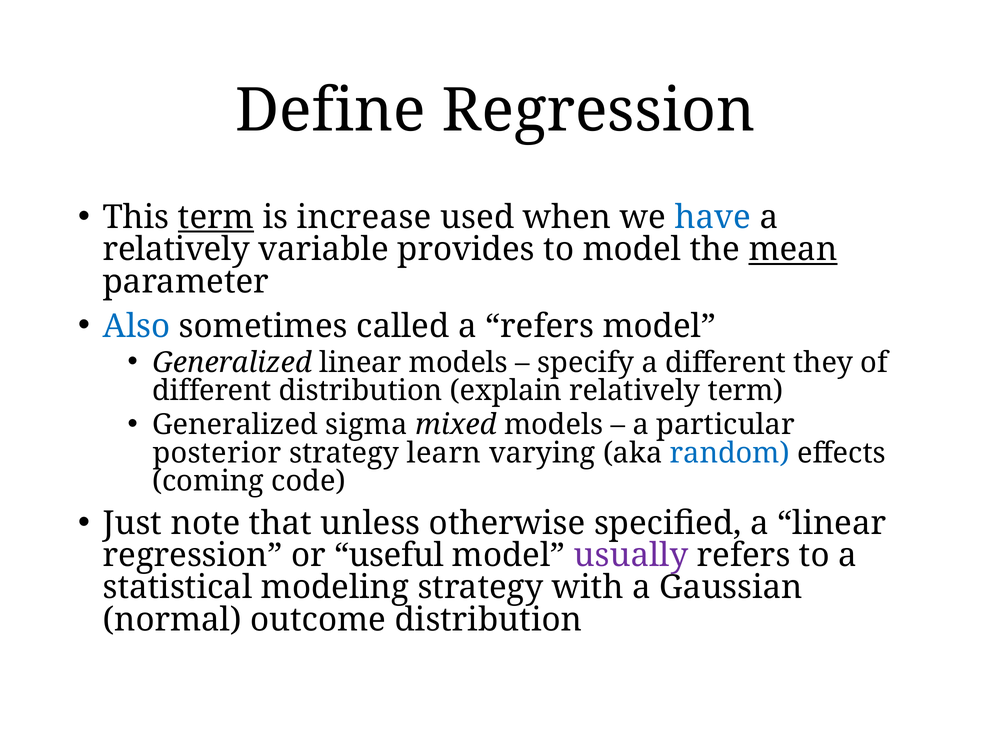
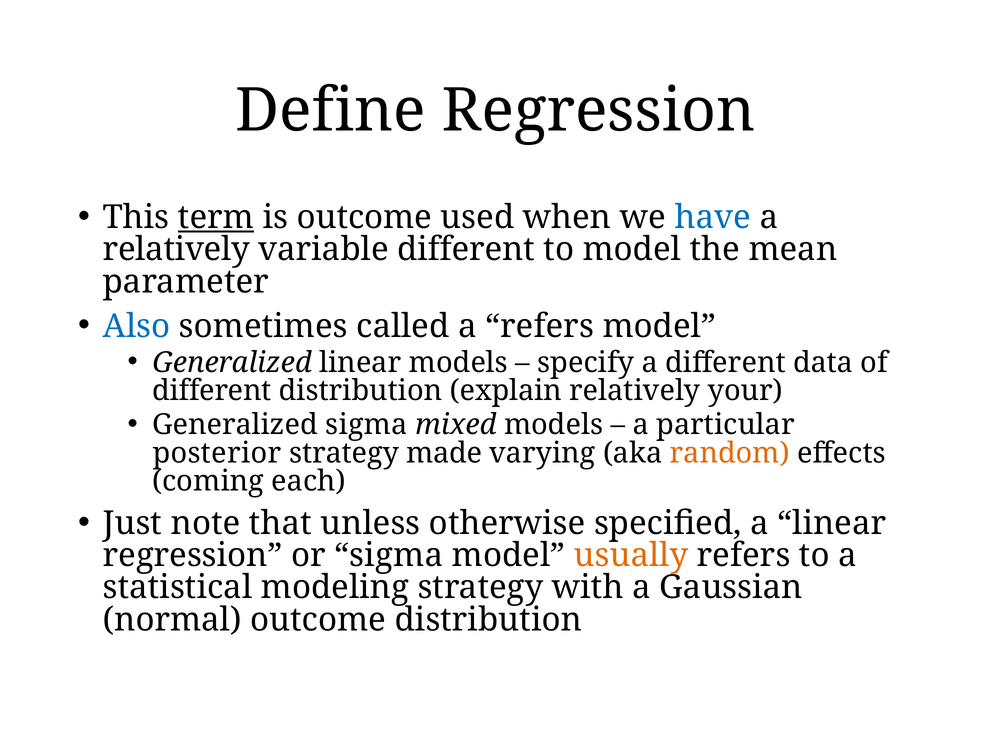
is increase: increase -> outcome (364, 218)
variable provides: provides -> different (466, 250)
mean underline: present -> none (793, 250)
they: they -> data (823, 363)
relatively term: term -> your (745, 391)
learn: learn -> made (444, 453)
random colour: blue -> orange (730, 453)
code: code -> each (309, 481)
or useful: useful -> sigma (389, 556)
usually colour: purple -> orange (631, 556)
